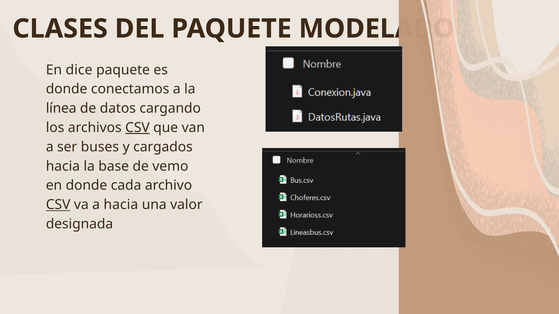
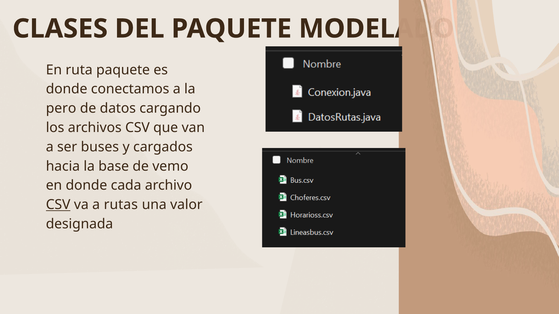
dice: dice -> ruta (79, 70)
línea: línea -> pero (61, 109)
CSV underline: present -> none (137, 128)
a hacia: hacia -> rutas (121, 205)
